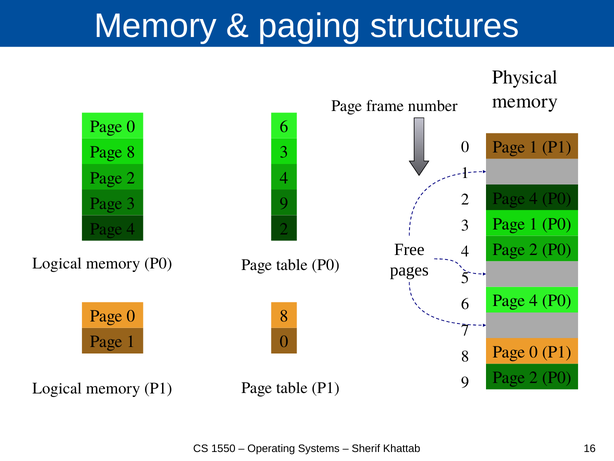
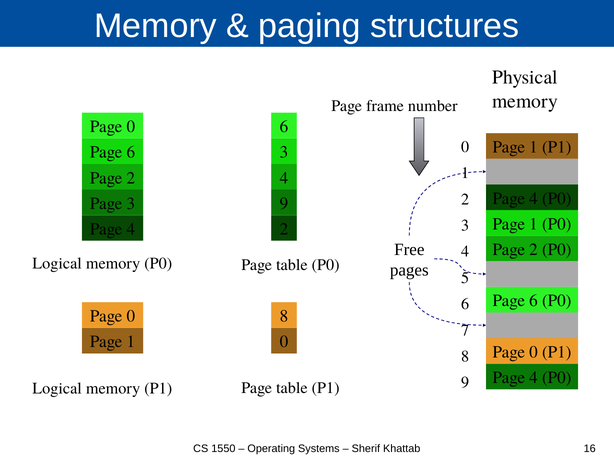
8: 8 -> 6 (131, 152)
4: 4 -> 6 (534, 300)
2: 2 -> 4 (534, 377)
